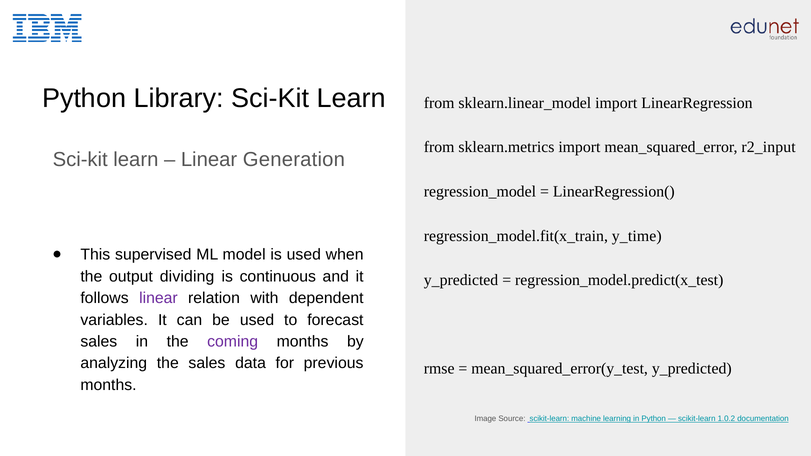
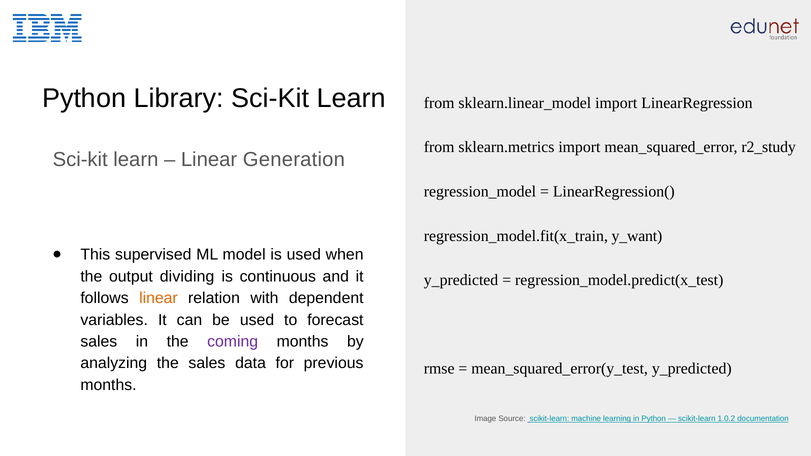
r2_input: r2_input -> r2_study (769, 147)
y_time: y_time -> y_want (637, 236)
linear colour: purple -> orange (158, 298)
